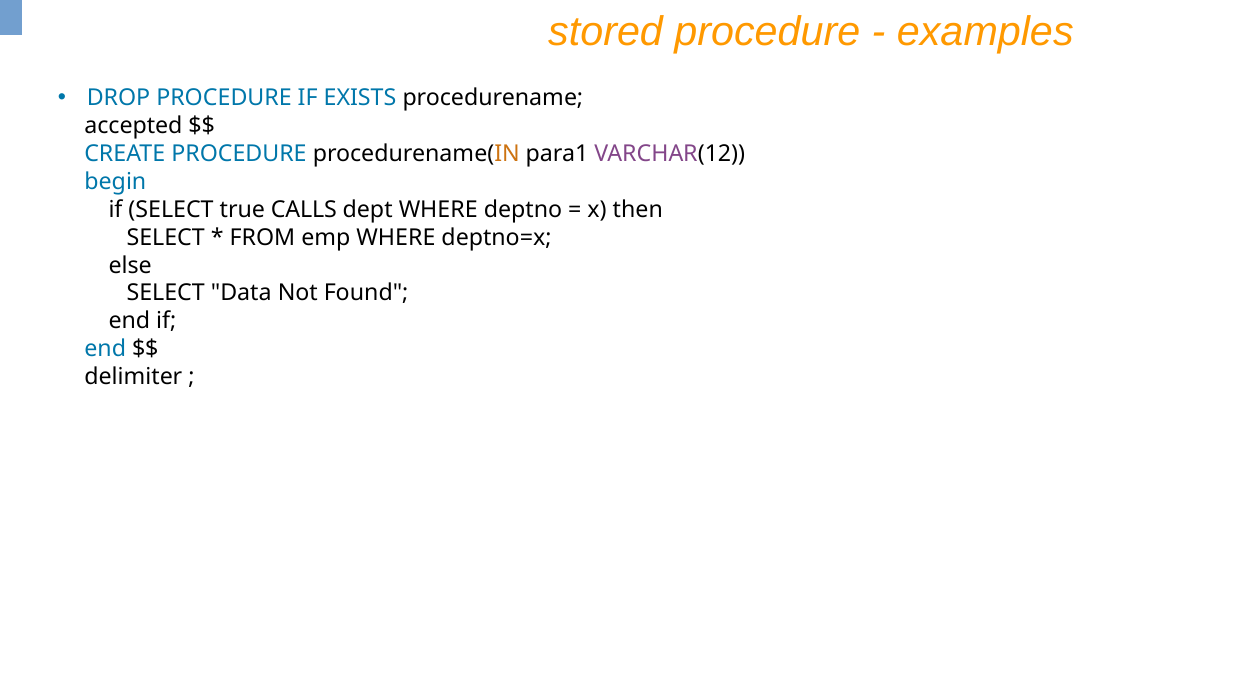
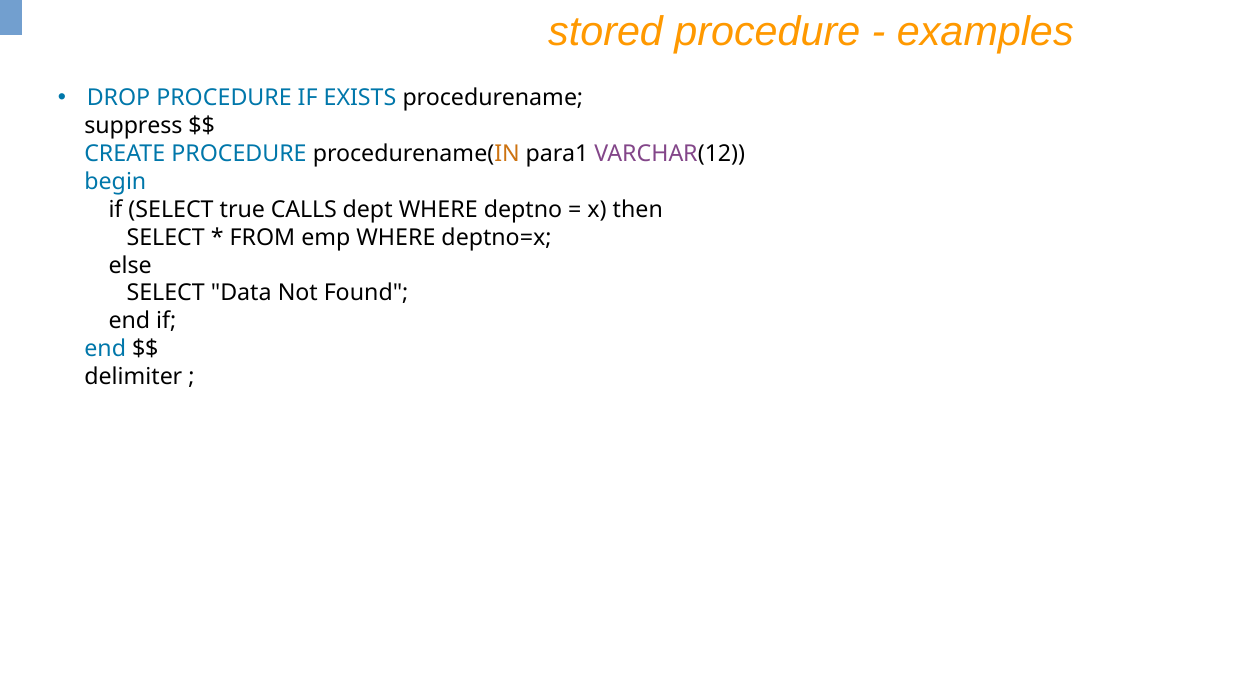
accepted: accepted -> suppress (133, 126)
